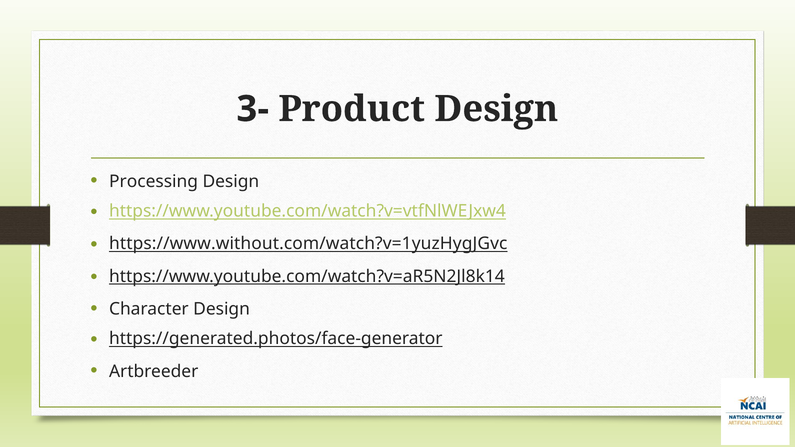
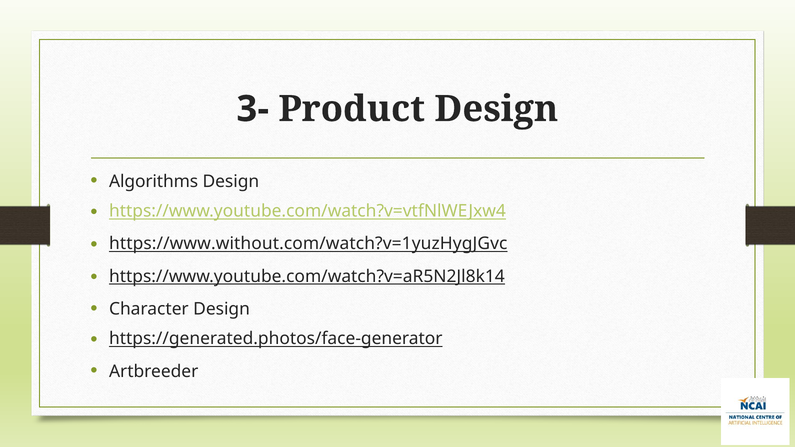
Processing: Processing -> Algorithms (154, 181)
